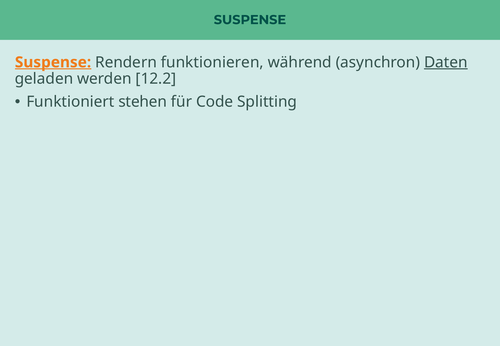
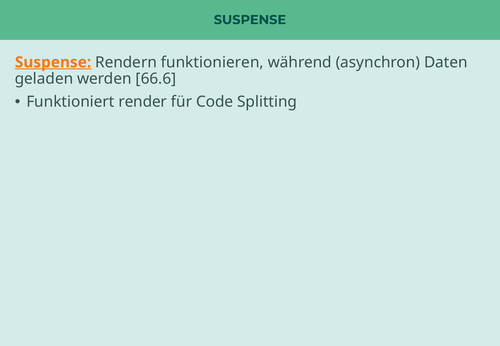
Daten underline: present -> none (446, 62)
12.2: 12.2 -> 66.6 (156, 79)
stehen: stehen -> render (143, 102)
